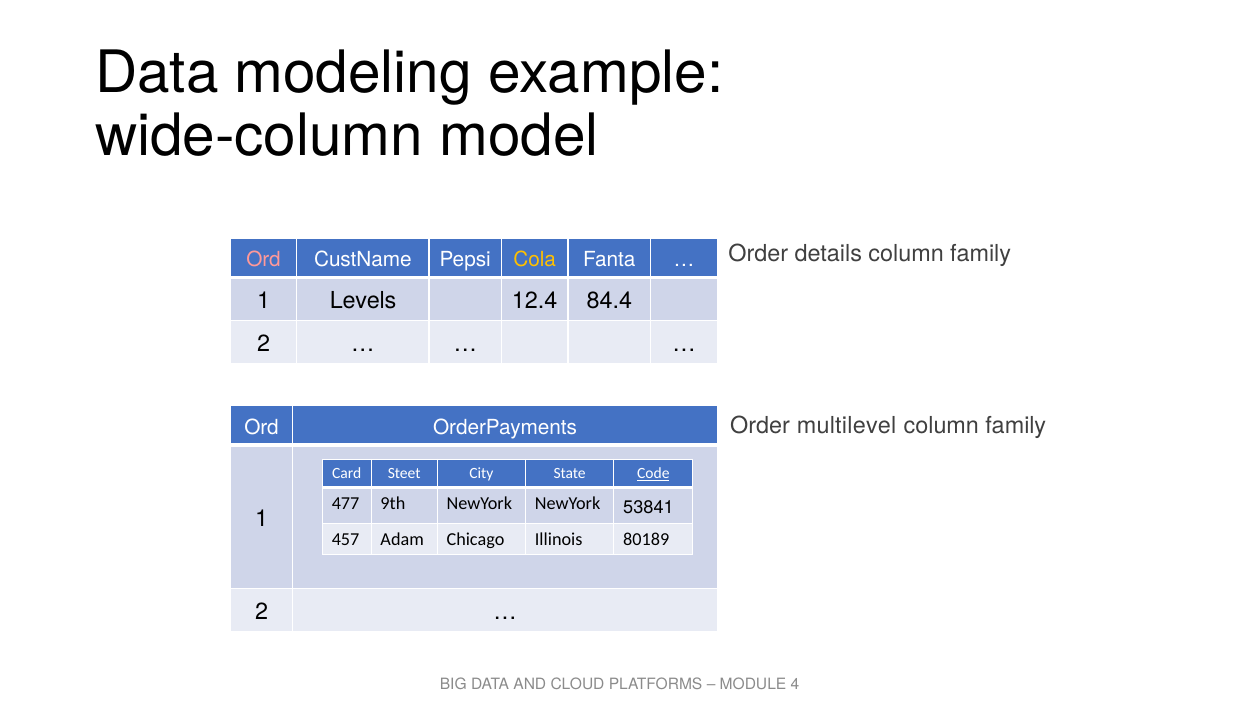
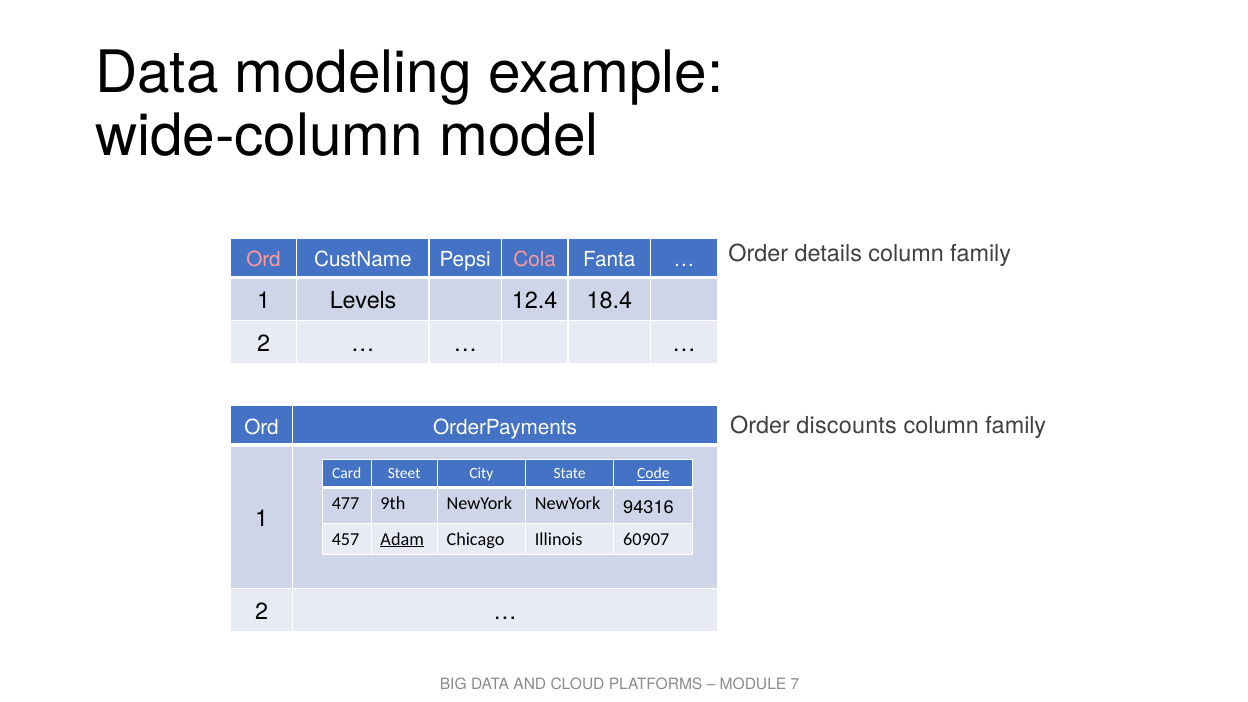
Cola colour: yellow -> pink (535, 260)
84.4: 84.4 -> 18.4 (609, 301)
multilevel: multilevel -> discounts (847, 426)
53841: 53841 -> 94316 (648, 507)
Adam underline: none -> present (402, 539)
80189: 80189 -> 60907 (646, 539)
4: 4 -> 7 (795, 684)
